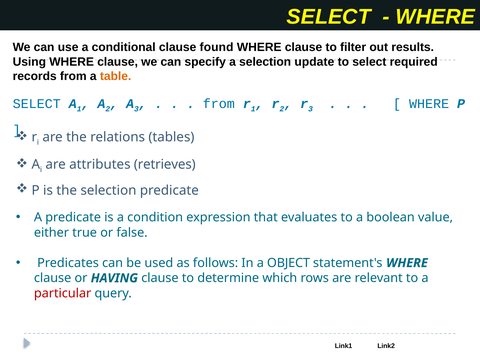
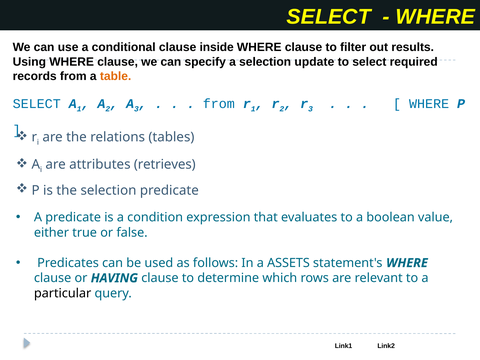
found: found -> inside (217, 47)
OBJECT: OBJECT -> ASSETS (288, 263)
particular colour: red -> black (63, 293)
